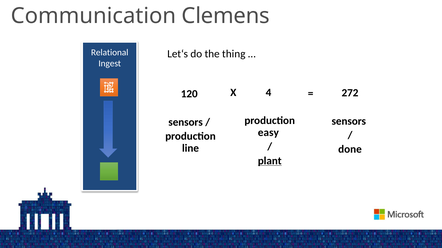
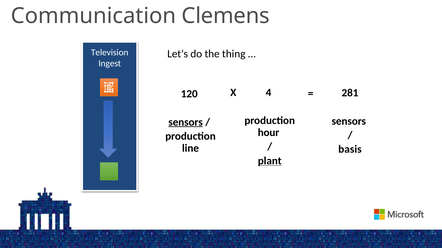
Relational: Relational -> Television (110, 52)
272: 272 -> 281 (350, 93)
sensors underline: none -> present (186, 122)
easy: easy -> hour (268, 133)
done: done -> basis (350, 150)
